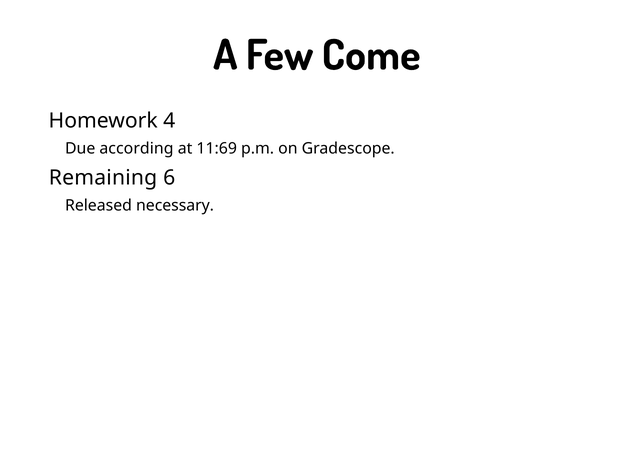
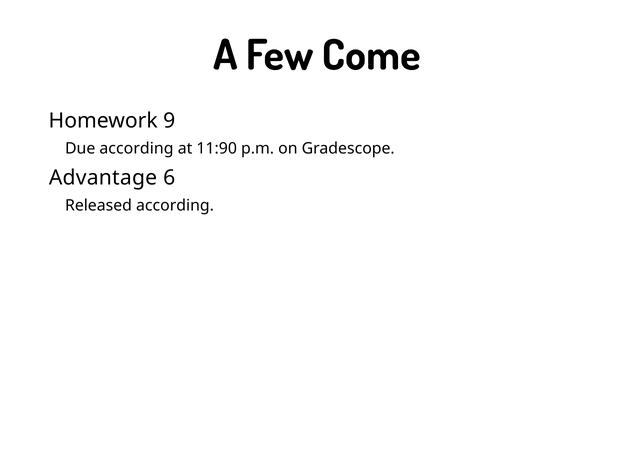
4: 4 -> 9 (169, 121)
11:69: 11:69 -> 11:90 (217, 149)
Remaining: Remaining -> Advantage (103, 178)
Released necessary: necessary -> according (175, 206)
